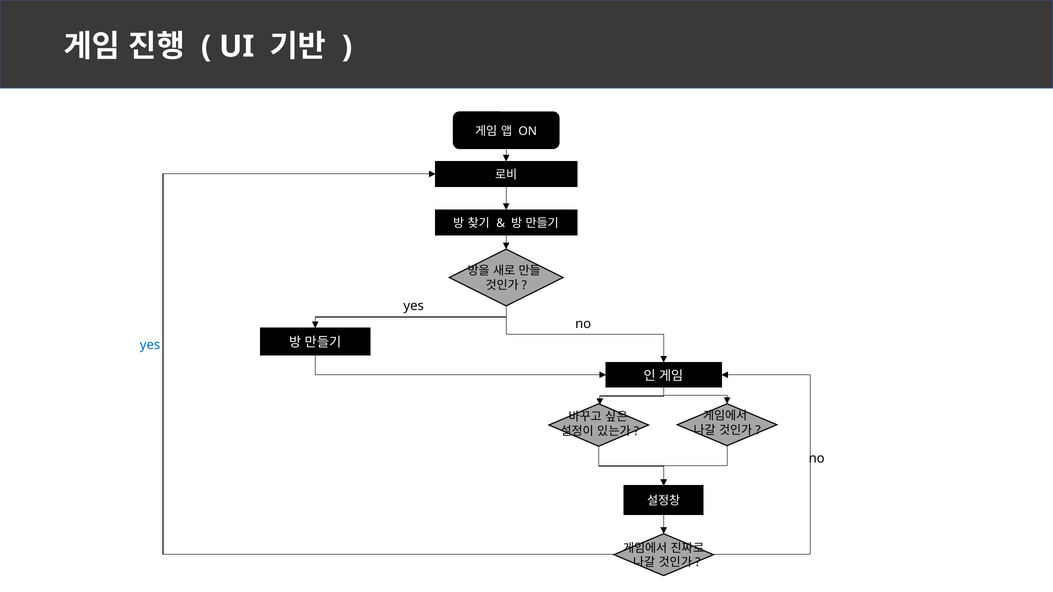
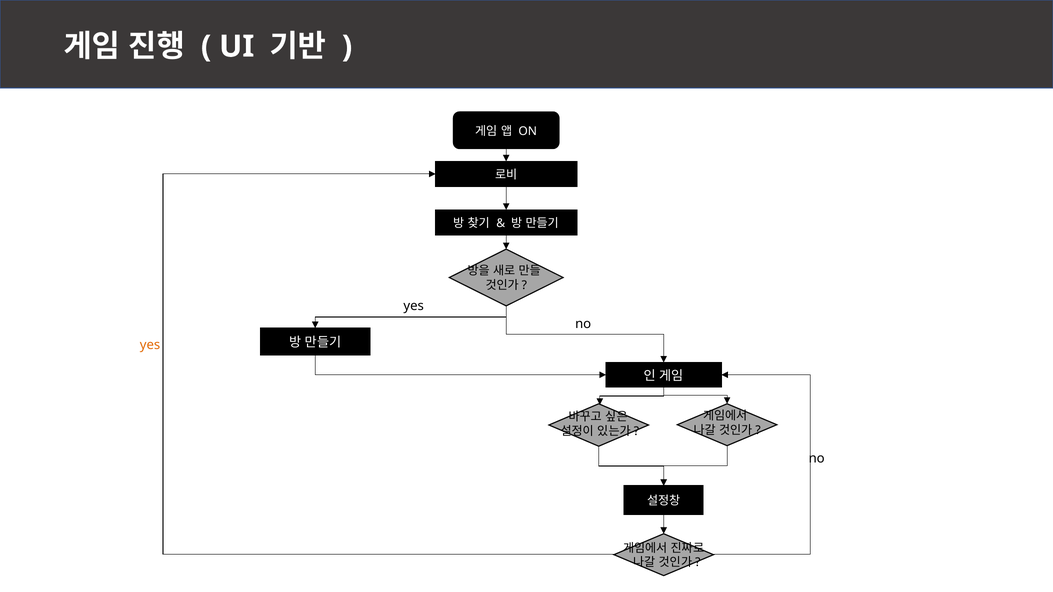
yes colour: blue -> orange (150, 345)
